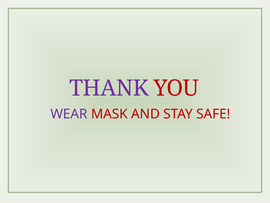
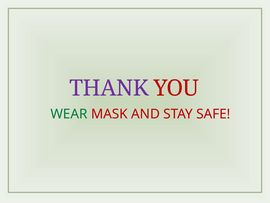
WEAR colour: purple -> green (69, 114)
